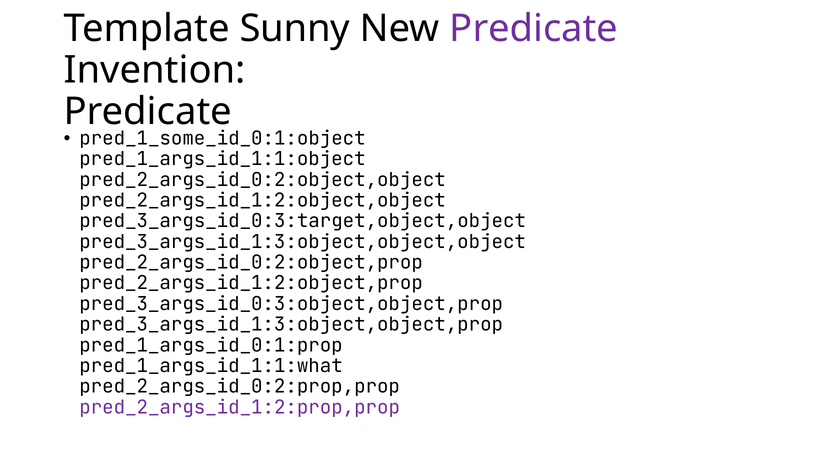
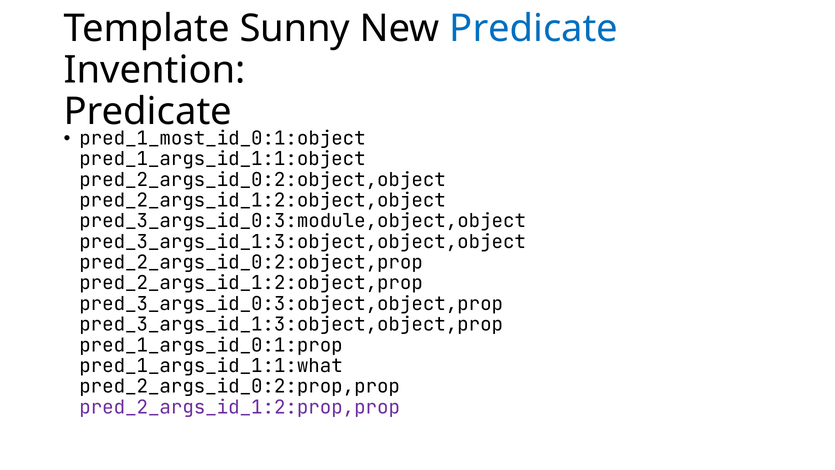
Predicate colour: purple -> blue (534, 29)
pred_1_some_id_0:1:object: pred_1_some_id_0:1:object -> pred_1_most_id_0:1:object (222, 138)
pred_3_args_id_0:3:target,object,object: pred_3_args_id_0:3:target,object,object -> pred_3_args_id_0:3:module,object,object (303, 221)
